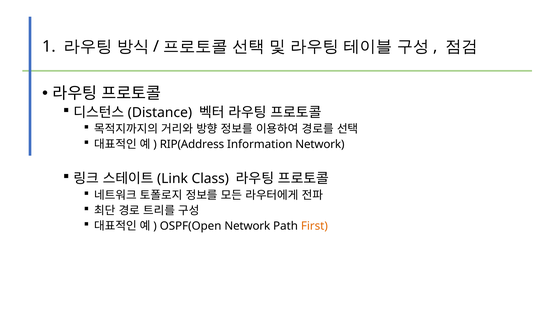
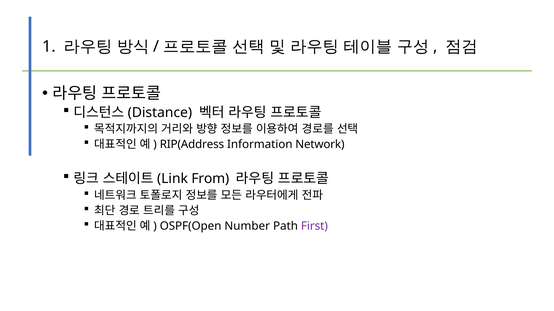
Class: Class -> From (210, 179)
OSPF(Open Network: Network -> Number (247, 226)
First colour: orange -> purple (314, 226)
